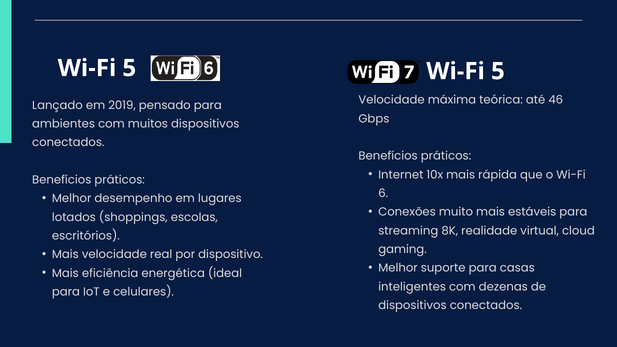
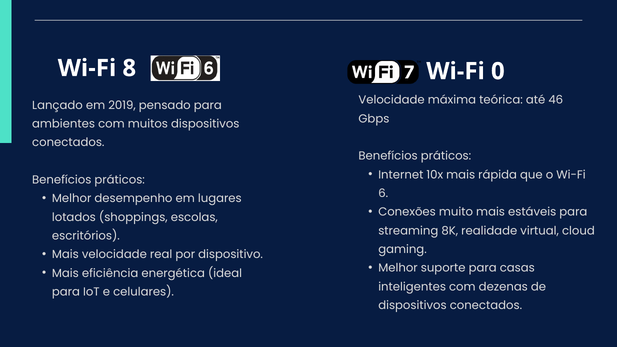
5: 5 -> 8 (129, 68)
5: 5 -> 0 (498, 71)
